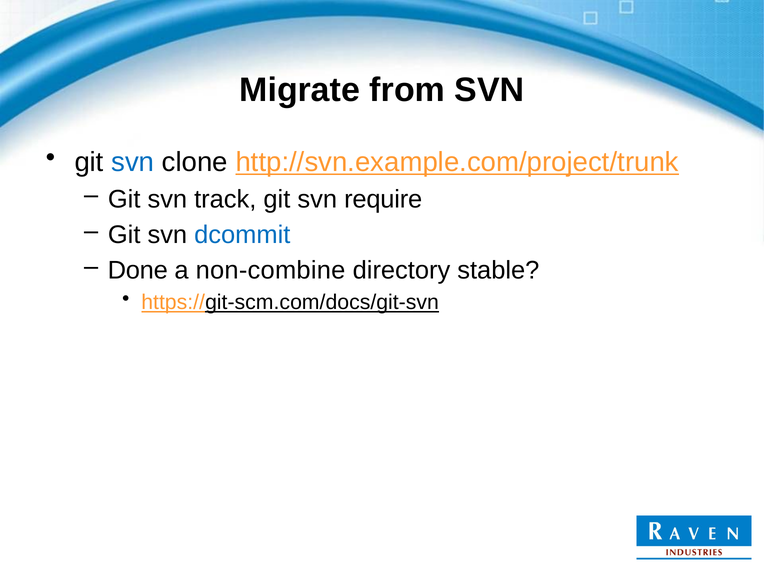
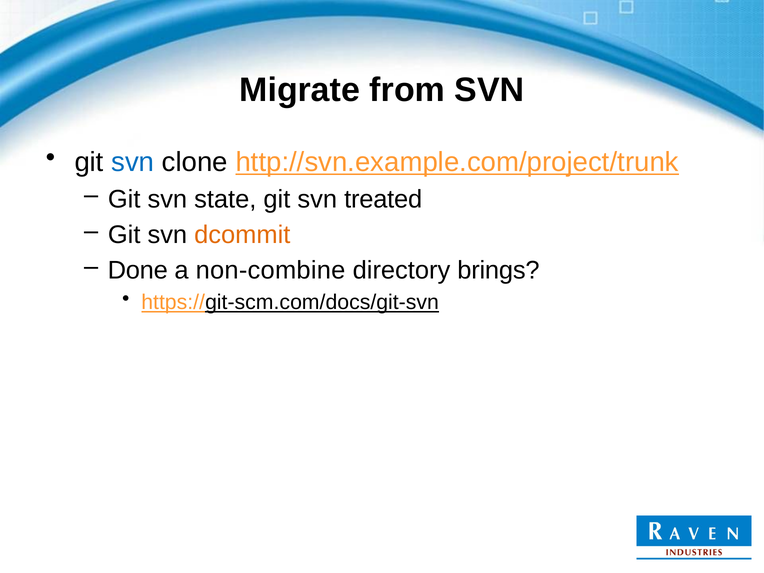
track: track -> state (225, 199)
require: require -> treated (383, 199)
dcommit colour: blue -> orange (242, 235)
stable: stable -> brings (498, 270)
